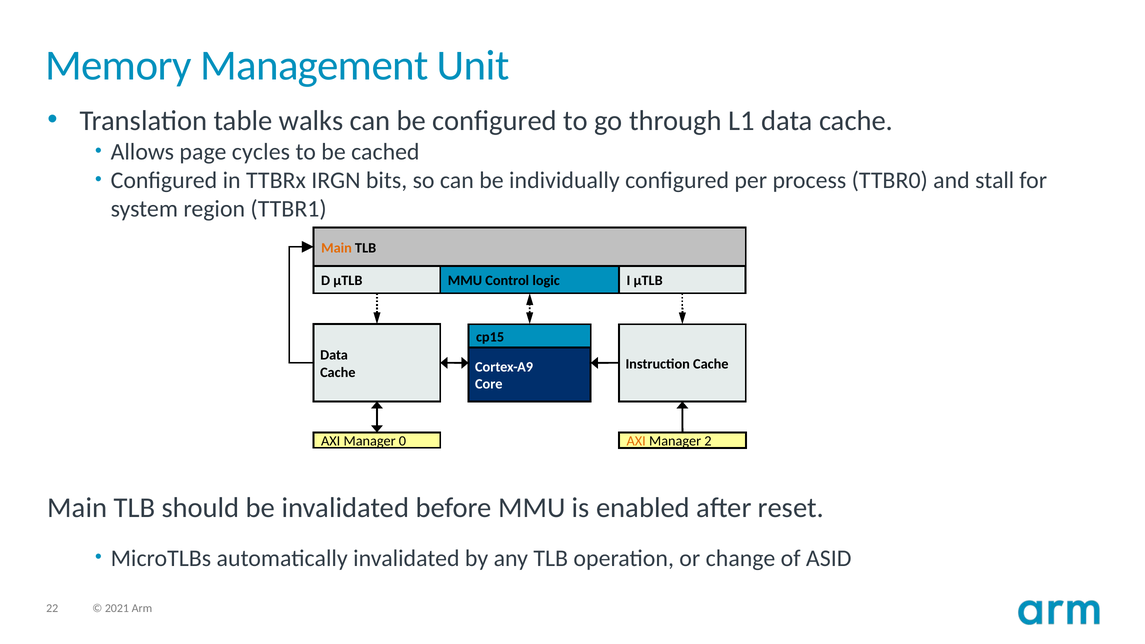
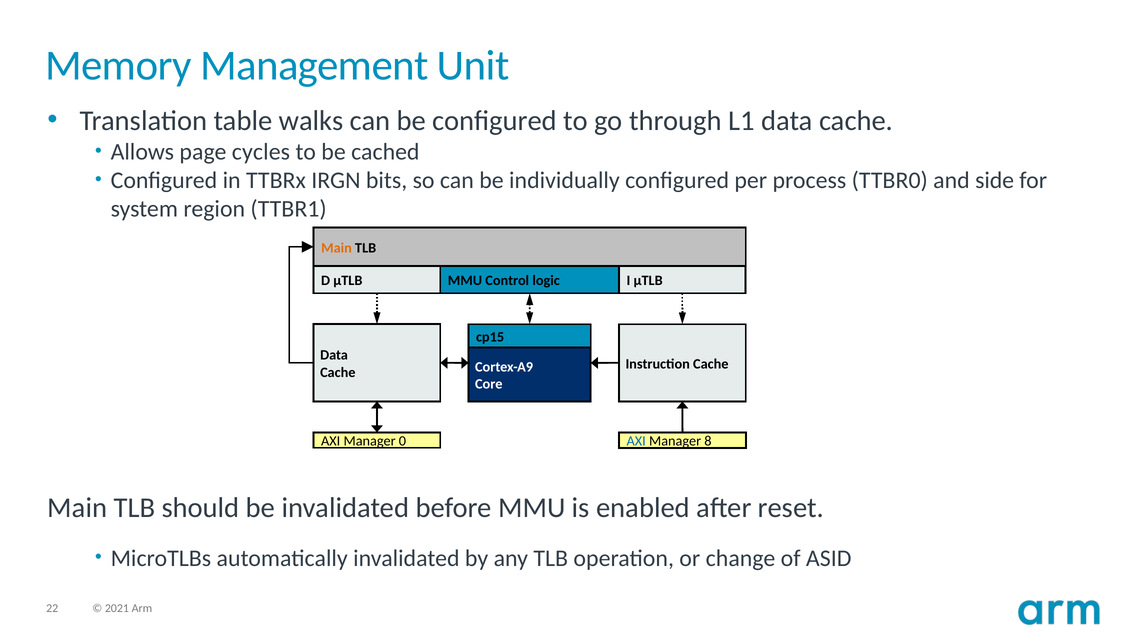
stall: stall -> side (995, 180)
AXI colour: orange -> blue (636, 441)
2: 2 -> 8 (708, 441)
